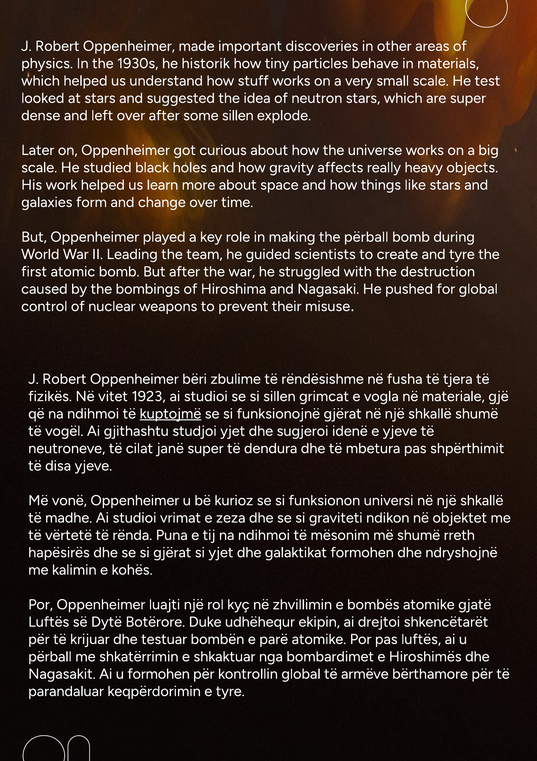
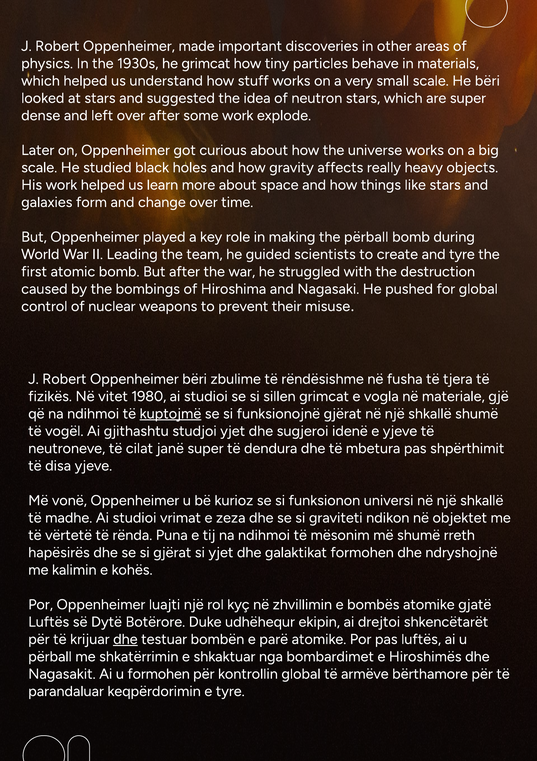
he historik: historik -> grimcat (206, 63)
He test: test -> bëri (487, 81)
some sillen: sillen -> work (238, 116)
1923: 1923 -> 1980 (149, 397)
dhe underline: none -> present (125, 640)
